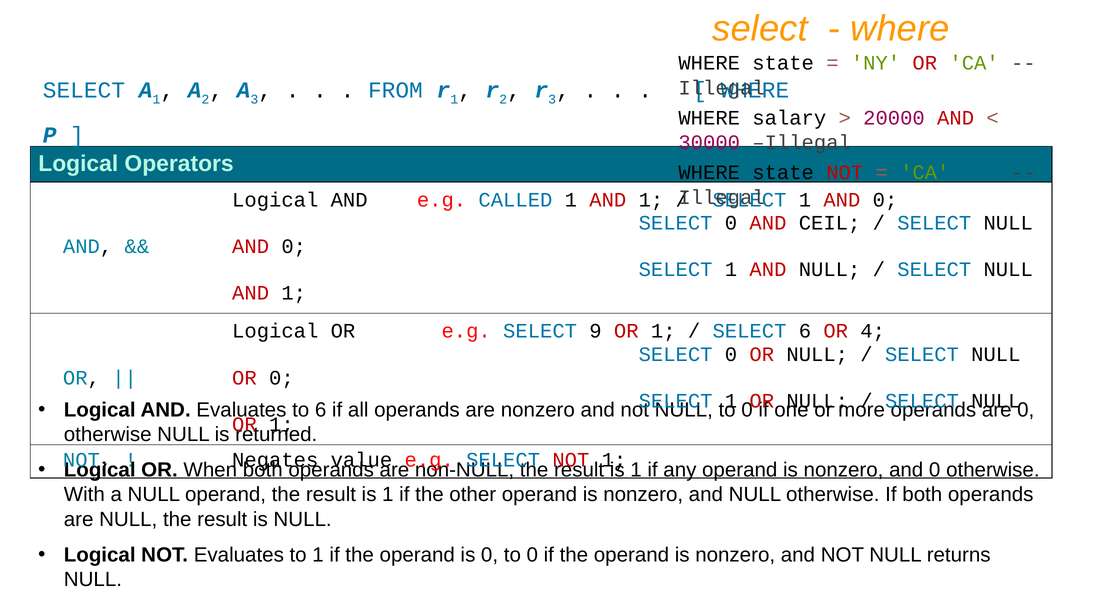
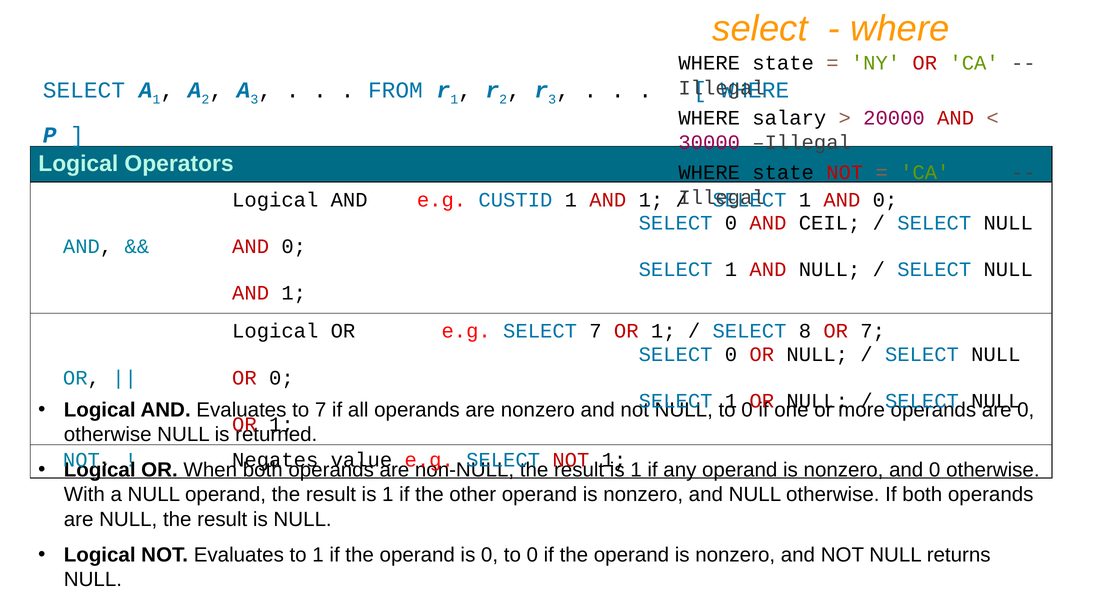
CALLED: CALLED -> CUSTID (515, 200)
SELECT 9: 9 -> 7 (596, 331)
SELECT 6: 6 -> 8 (805, 331)
OR 4: 4 -> 7 (873, 331)
to 6: 6 -> 7 (321, 410)
